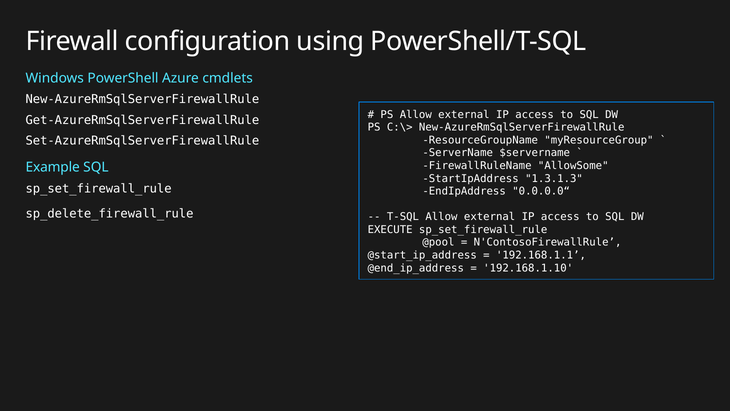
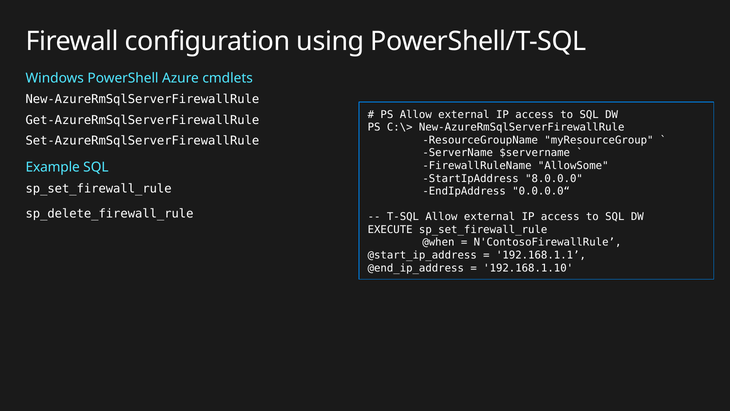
1.3.1.3: 1.3.1.3 -> 8.0.0.0 (554, 178)
@pool: @pool -> @when (438, 242)
